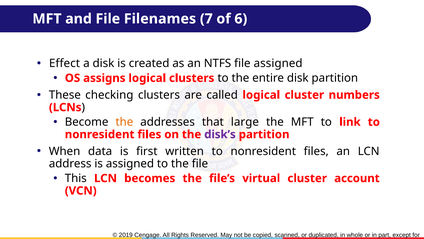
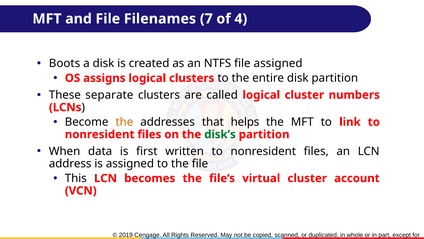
6: 6 -> 4 (241, 19)
Effect: Effect -> Boots (65, 63)
checking: checking -> separate (109, 95)
large: large -> helps (245, 122)
disk’s colour: purple -> green (220, 134)
